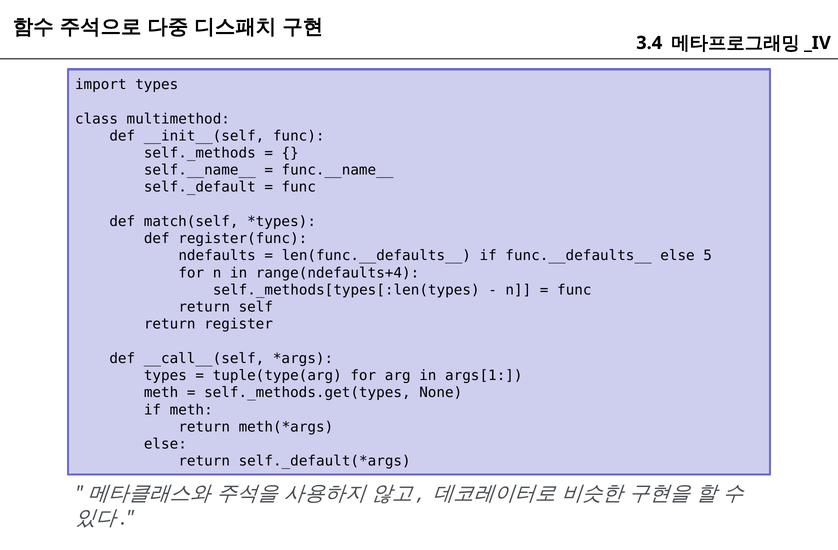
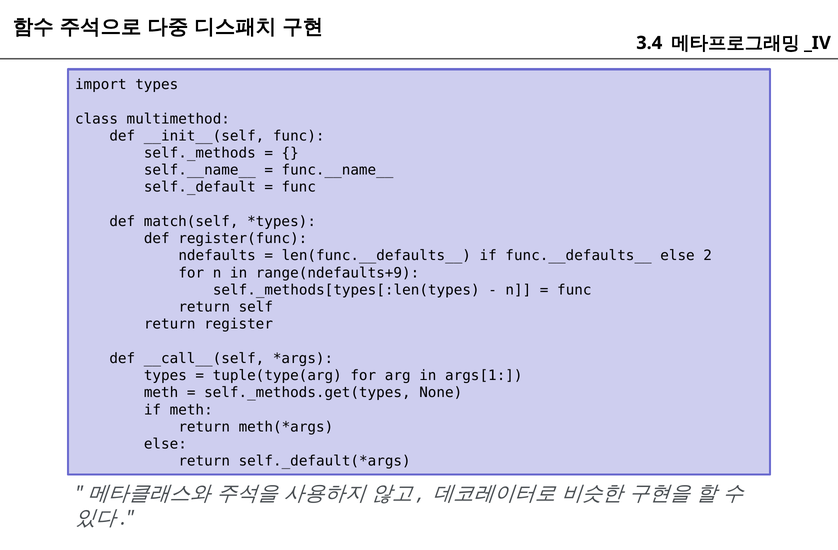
5: 5 -> 2 (708, 256)
range(ndefaults+4: range(ndefaults+4 -> range(ndefaults+9 (338, 273)
